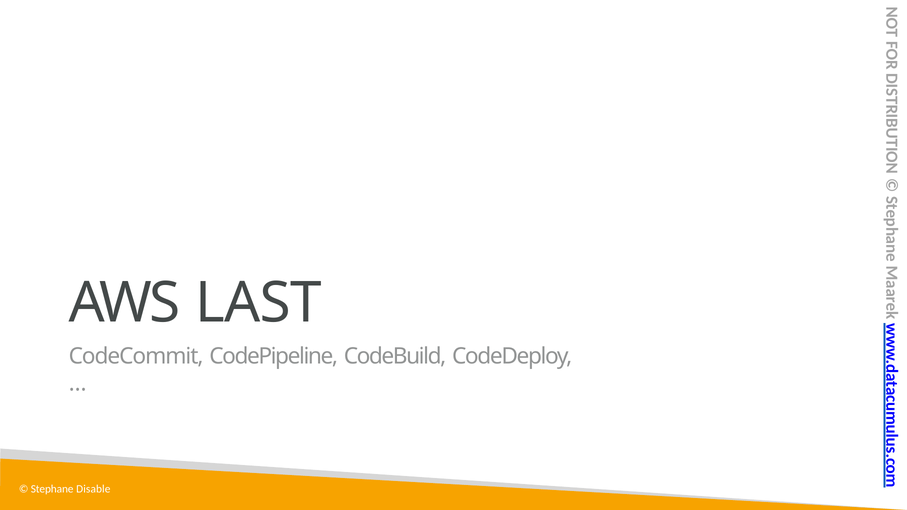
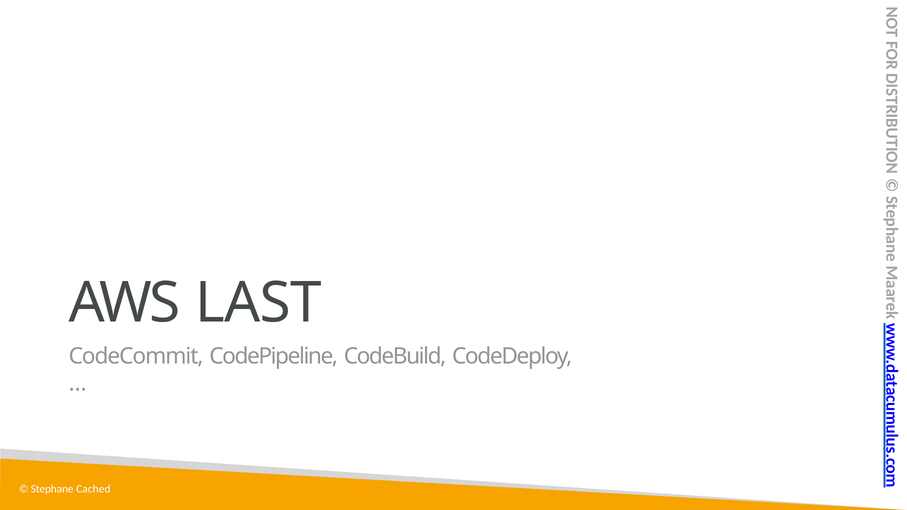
Disable: Disable -> Cached (93, 489)
